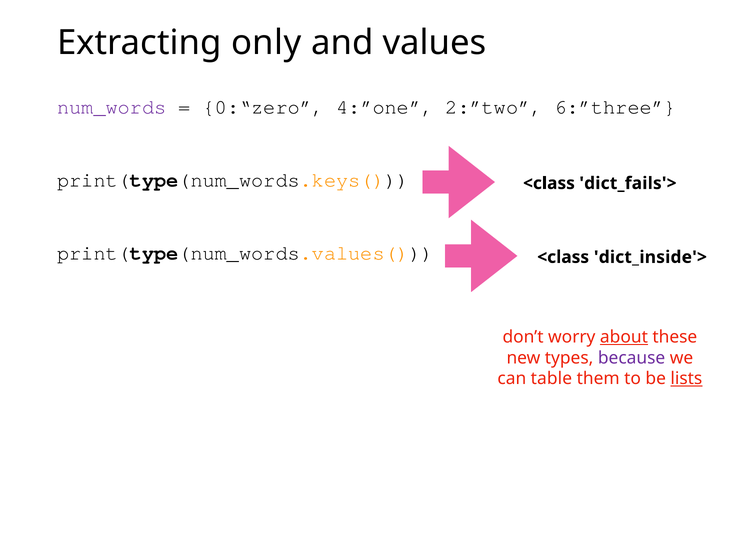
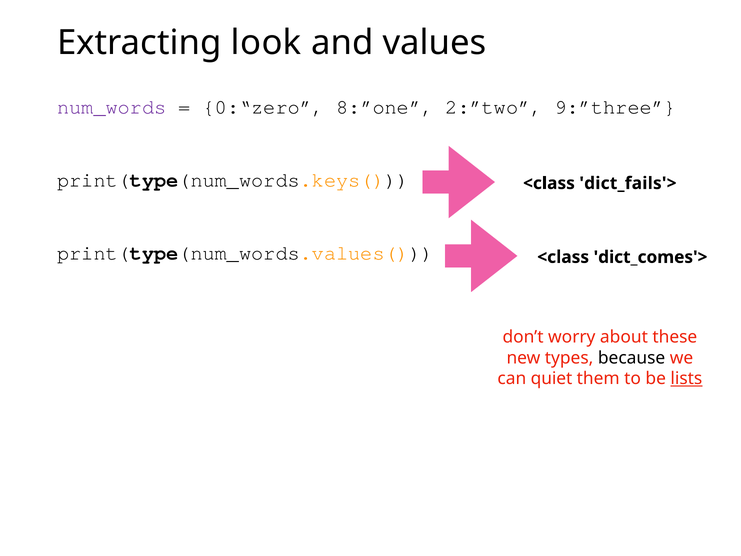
only: only -> look (266, 43)
4:”one: 4:”one -> 8:”one (385, 107)
6:”three: 6:”three -> 9:”three (615, 107)
dict_inside'>: dict_inside'> -> dict_comes'> (651, 257)
about underline: present -> none (624, 337)
because colour: purple -> black (632, 358)
table: table -> quiet (551, 378)
